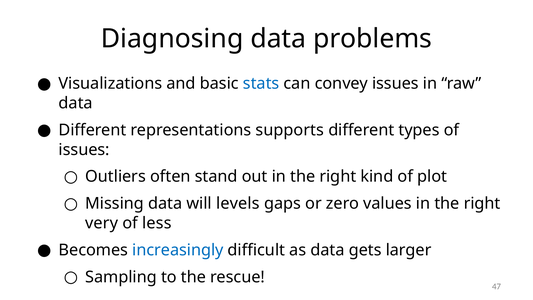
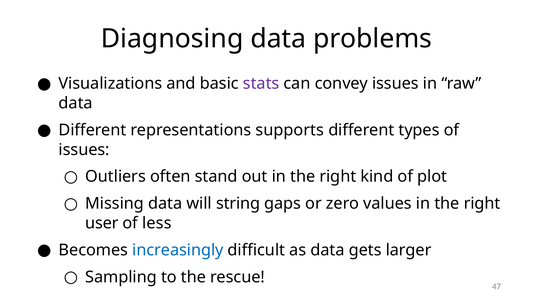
stats colour: blue -> purple (261, 84)
levels: levels -> string (238, 203)
very: very -> user (102, 223)
